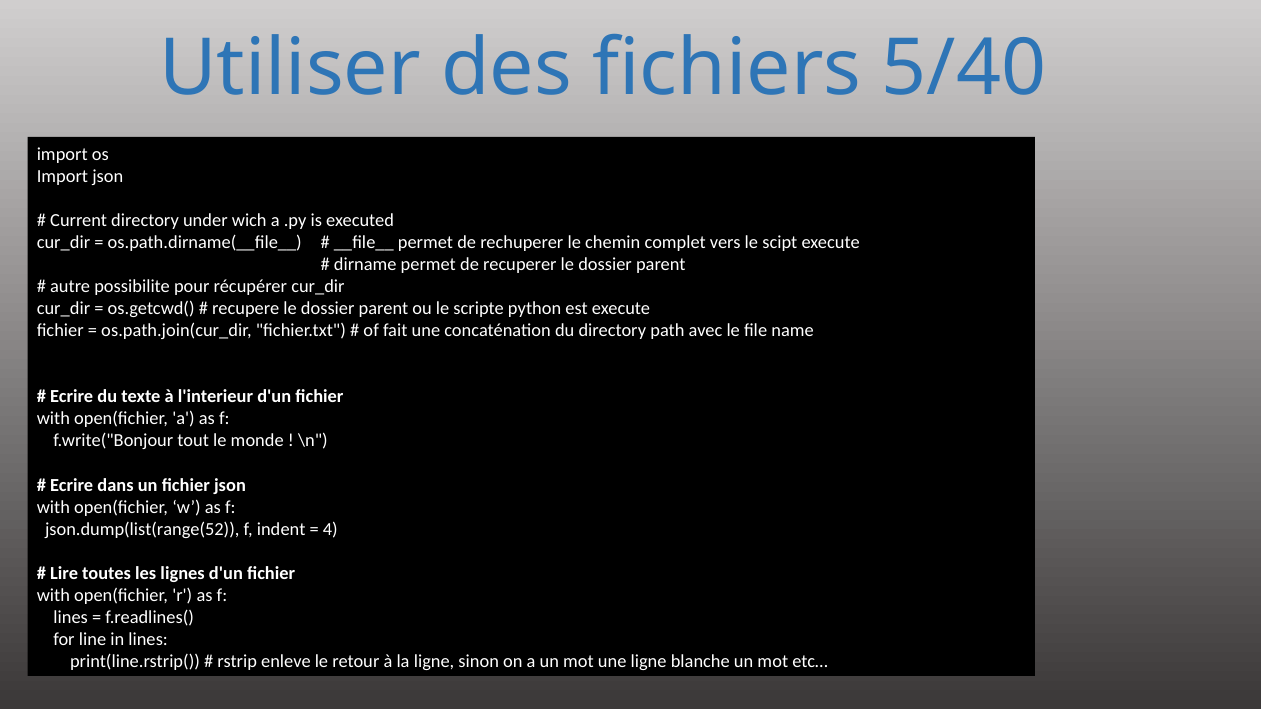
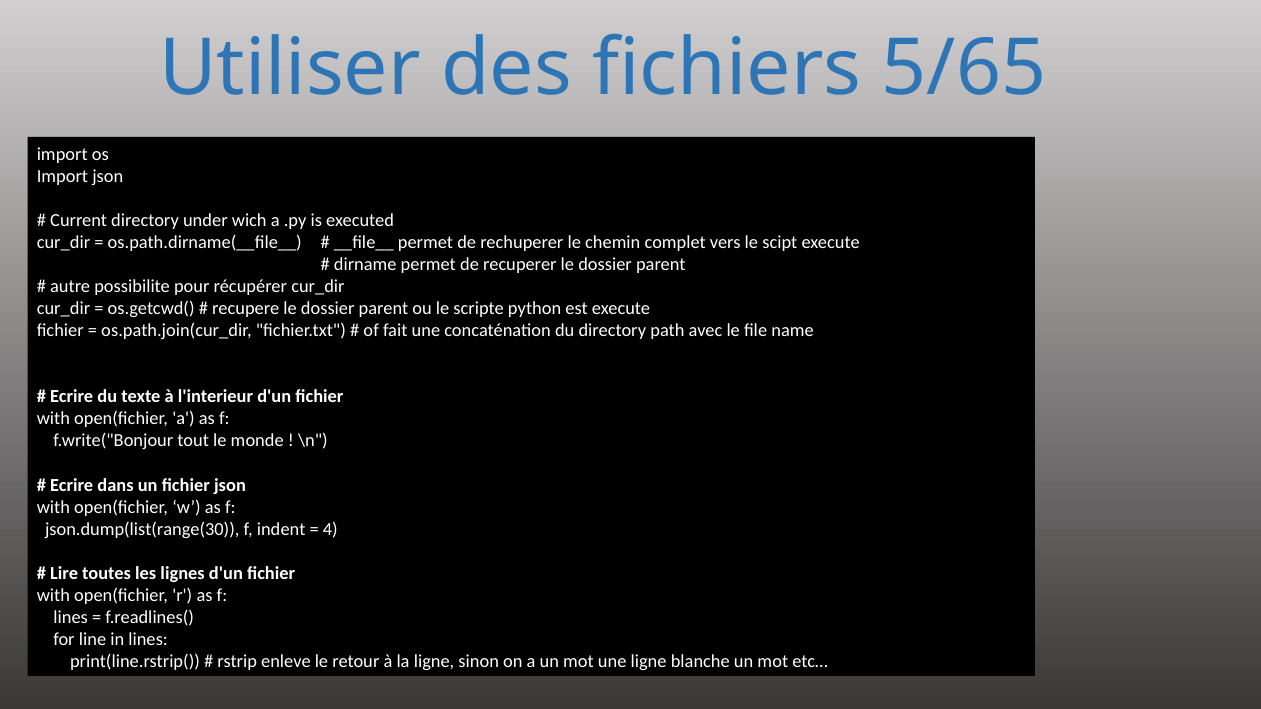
5/40: 5/40 -> 5/65 (964, 68)
json.dump(list(range(52: json.dump(list(range(52 -> json.dump(list(range(30 (142, 529)
